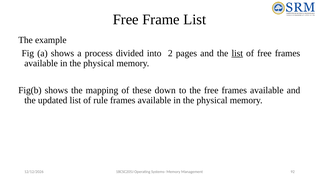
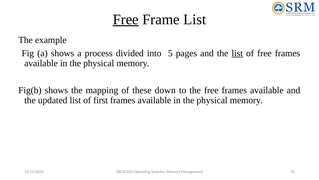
Free underline: none -> present (126, 19)
2: 2 -> 5 (170, 53)
rule: rule -> first (101, 100)
